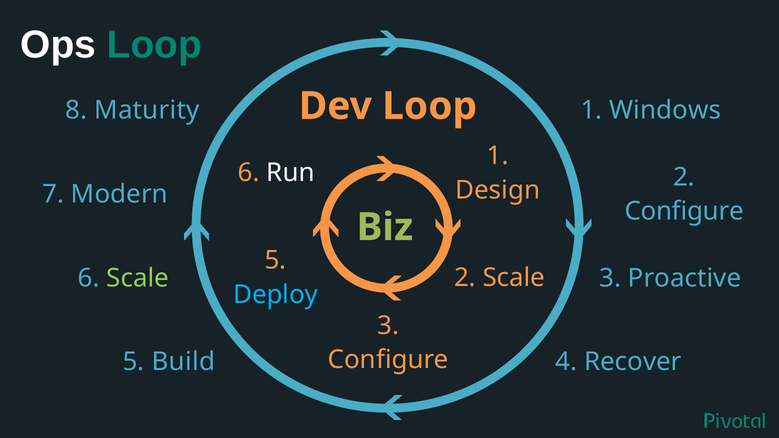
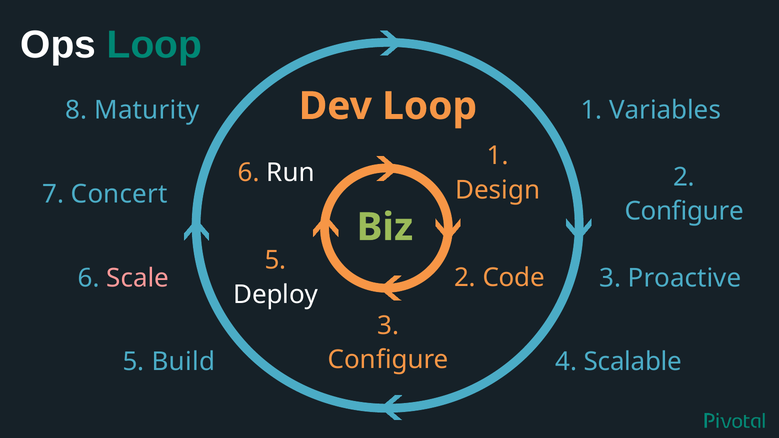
Windows: Windows -> Variables (665, 110)
Modern: Modern -> Concert (119, 194)
2 Scale: Scale -> Code (514, 278)
Scale colour: light green -> pink (138, 278)
Deploy colour: light blue -> white (276, 295)
Recover: Recover -> Scalable (633, 362)
